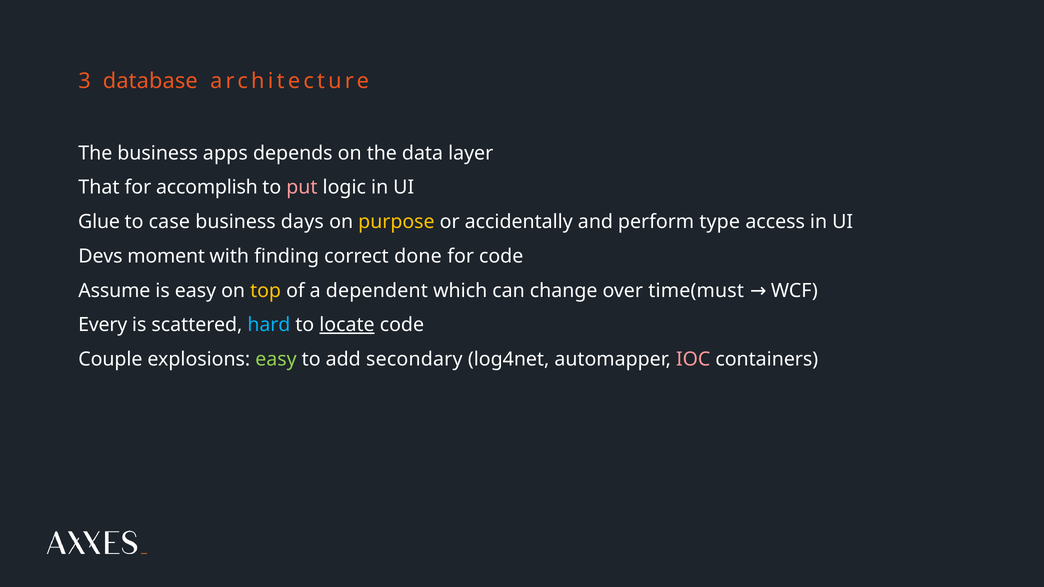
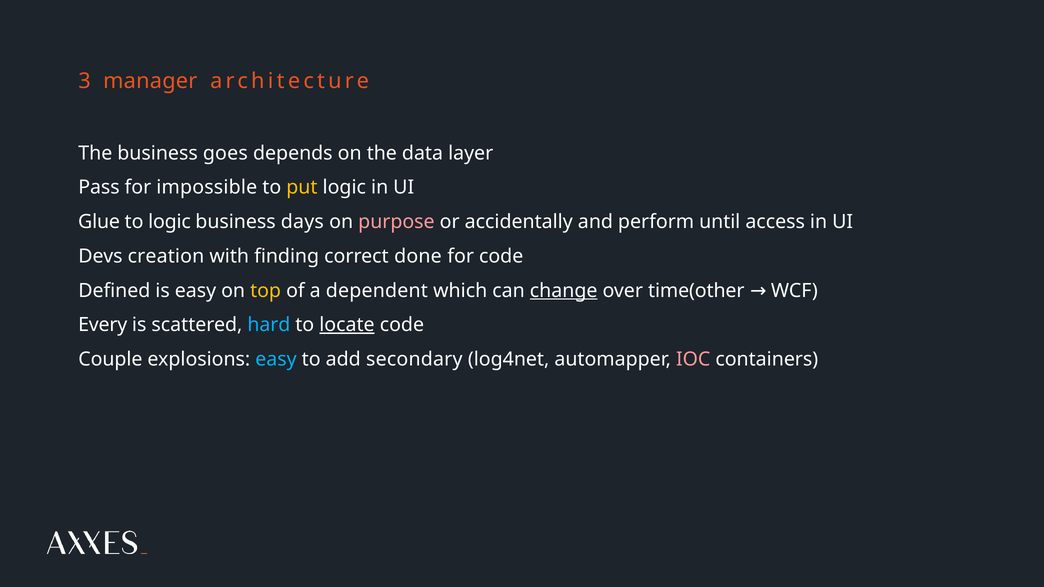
database: database -> manager (150, 81)
apps: apps -> goes (225, 153)
That: That -> Pass (99, 188)
accomplish: accomplish -> impossible (207, 188)
put colour: pink -> yellow (302, 188)
to case: case -> logic (170, 222)
purpose colour: yellow -> pink (396, 222)
type: type -> until (720, 222)
moment: moment -> creation (166, 256)
Assume: Assume -> Defined (114, 291)
change underline: none -> present (564, 291)
time(must: time(must -> time(other (696, 291)
easy colour: light green -> light blue (276, 359)
